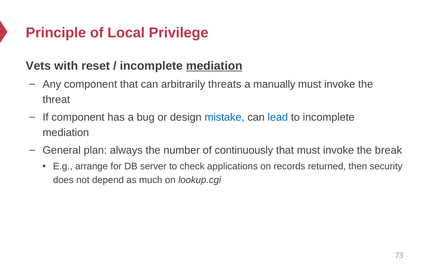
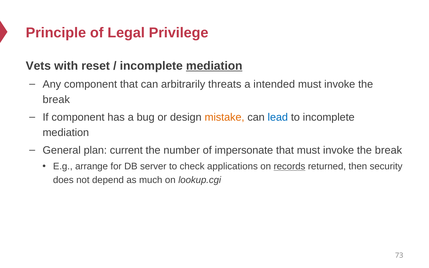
Local: Local -> Legal (126, 33)
manually: manually -> intended (274, 84)
threat: threat -> break (56, 100)
mistake colour: blue -> orange (225, 117)
always: always -> current (126, 150)
continuously: continuously -> impersonate (244, 150)
records underline: none -> present (289, 166)
